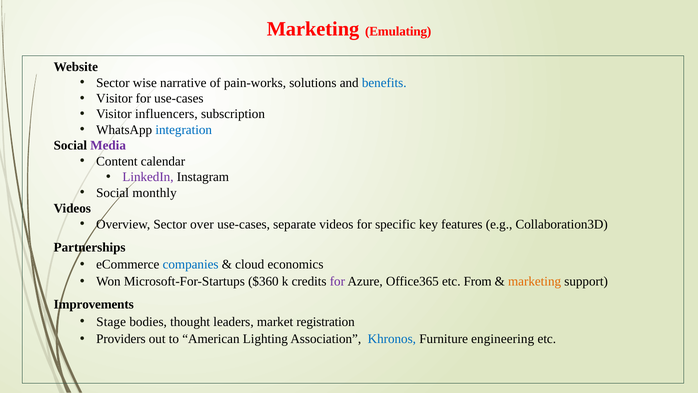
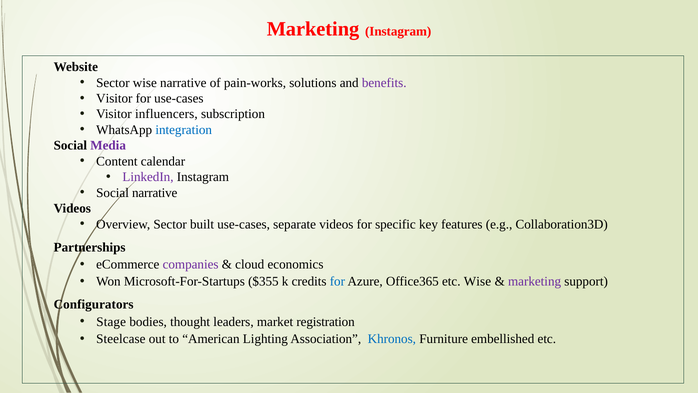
Marketing Emulating: Emulating -> Instagram (398, 31)
benefits colour: blue -> purple (384, 83)
Social monthly: monthly -> narrative (155, 193)
over: over -> built (202, 224)
companies colour: blue -> purple (191, 264)
$360: $360 -> $355 (263, 281)
for colour: purple -> blue (337, 281)
etc From: From -> Wise (477, 281)
marketing colour: orange -> purple (535, 281)
Improvements: Improvements -> Configurators (94, 304)
Providers: Providers -> Steelcase (121, 339)
engineering: engineering -> embellished (503, 339)
